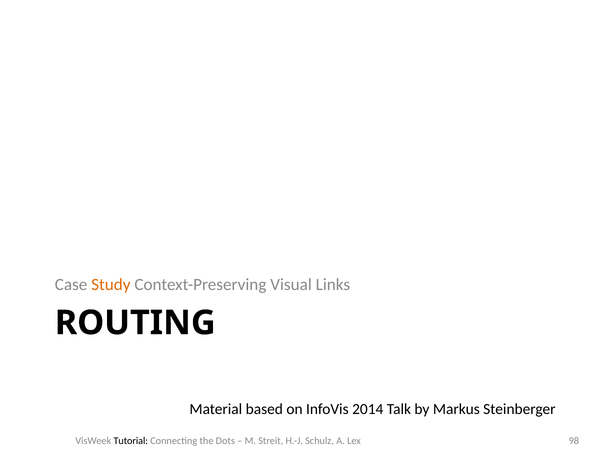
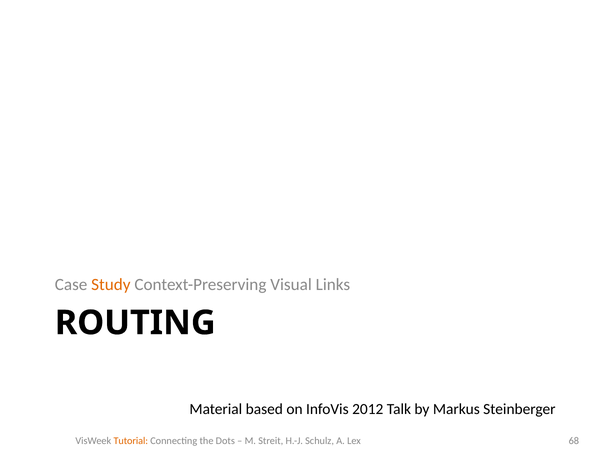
2014: 2014 -> 2012 (368, 409)
Tutorial colour: black -> orange (131, 441)
98: 98 -> 68 (574, 441)
